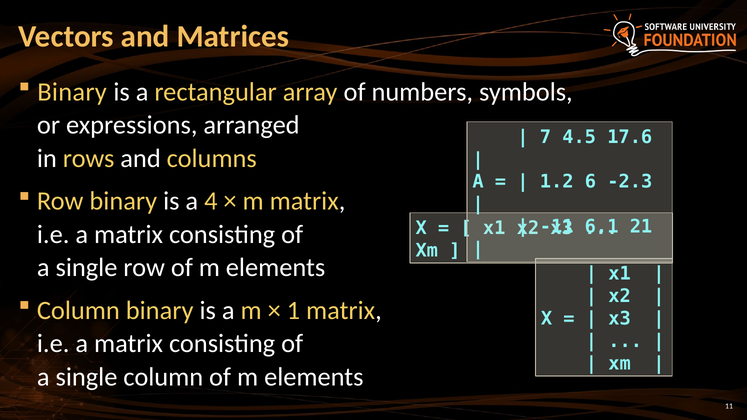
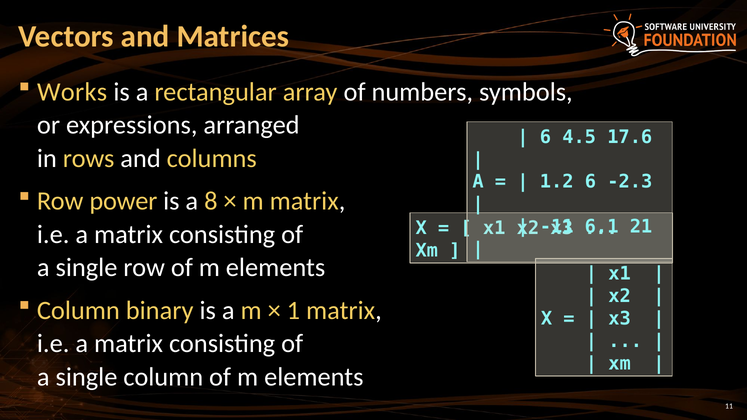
Binary: Binary -> Works (72, 92)
7: 7 -> 6 (545, 137)
Row binary: binary -> power (123, 201)
4: 4 -> 8 (211, 201)
